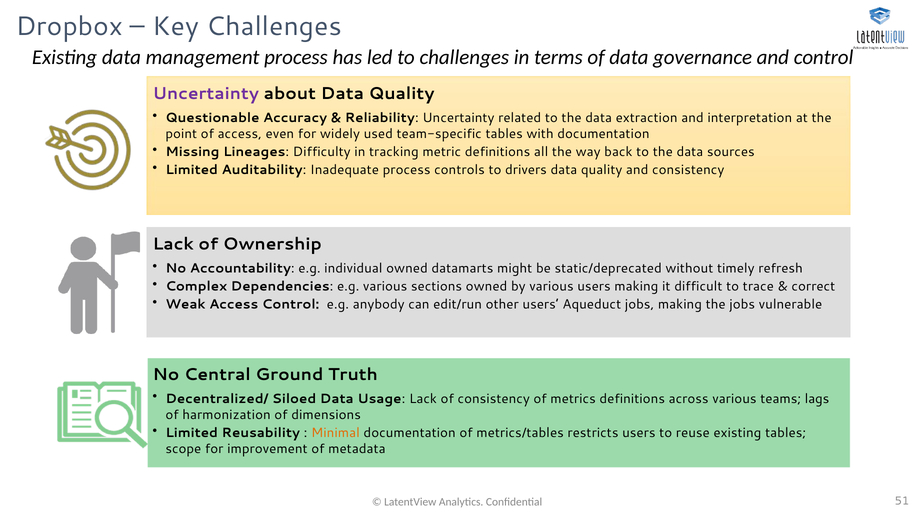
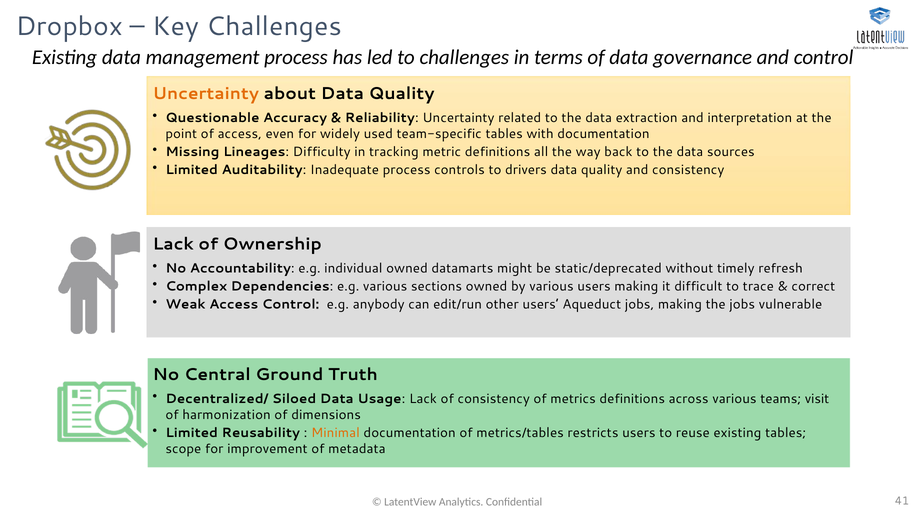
Uncertainty colour: purple -> orange (206, 94)
lags: lags -> visit (817, 399)
51: 51 -> 41 (902, 501)
